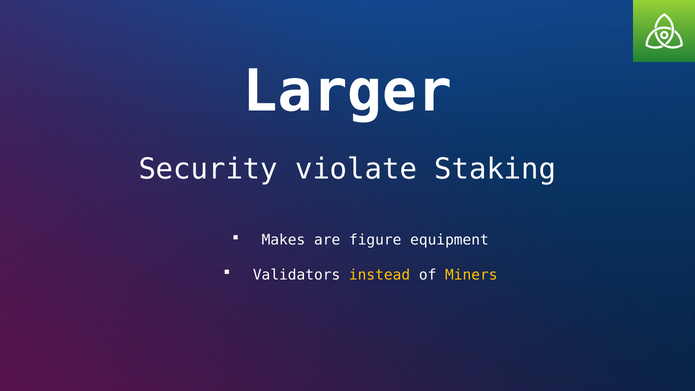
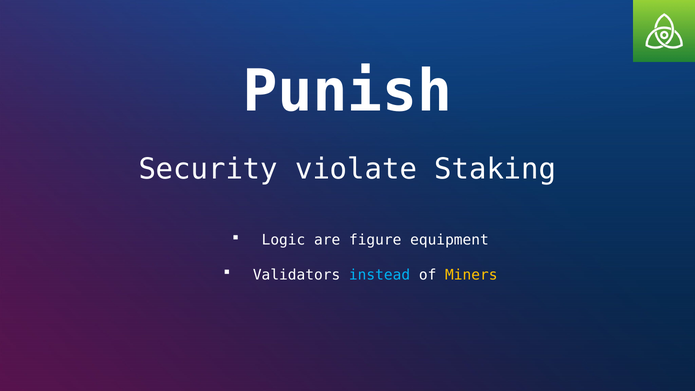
Larger: Larger -> Punish (347, 92)
Makes: Makes -> Logic (283, 240)
instead colour: yellow -> light blue (380, 275)
